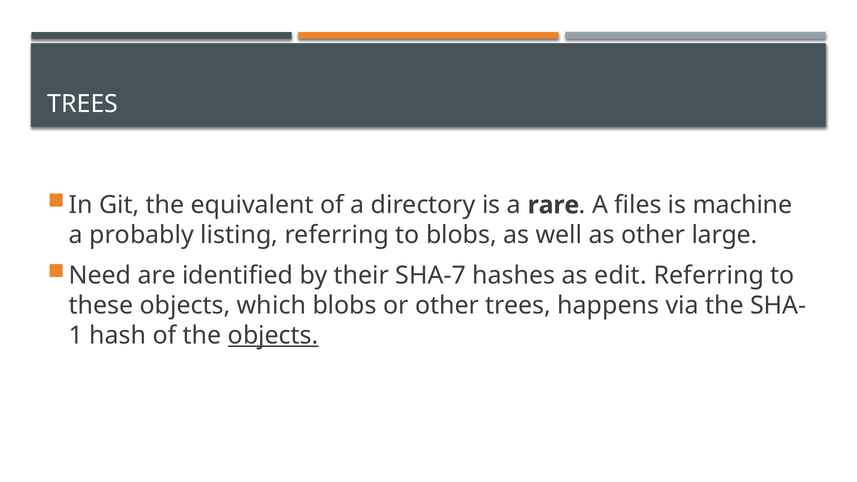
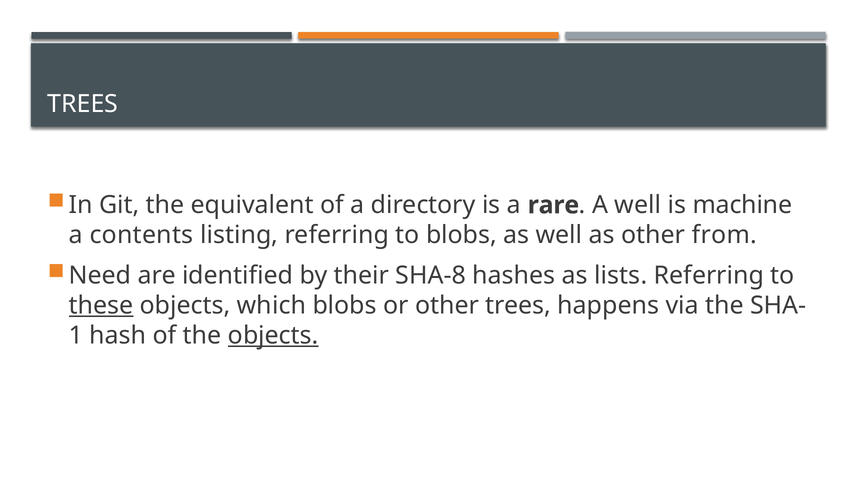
A files: files -> well (638, 205)
probably: probably -> contents (141, 235)
large: large -> from (724, 235)
SHA-7: SHA-7 -> SHA-8 (431, 276)
edit: edit -> lists (621, 276)
these underline: none -> present (101, 306)
